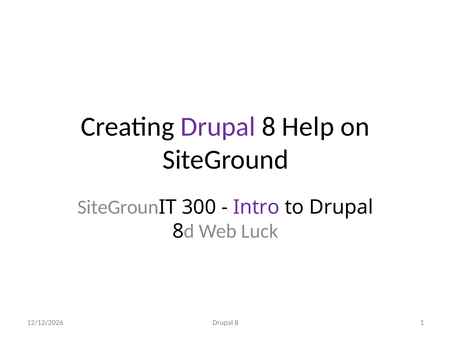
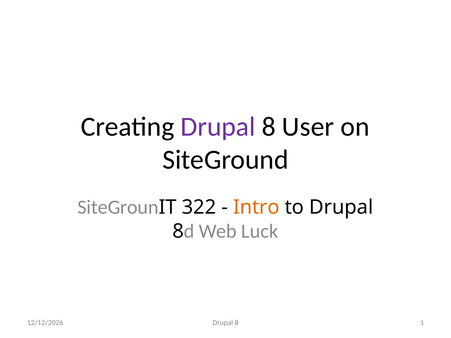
Help: Help -> User (308, 127)
300: 300 -> 322 (199, 207)
Intro colour: purple -> orange (256, 207)
